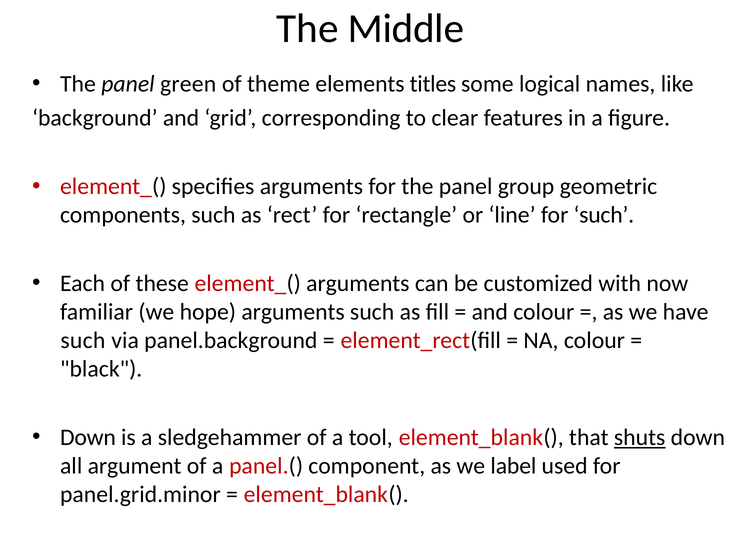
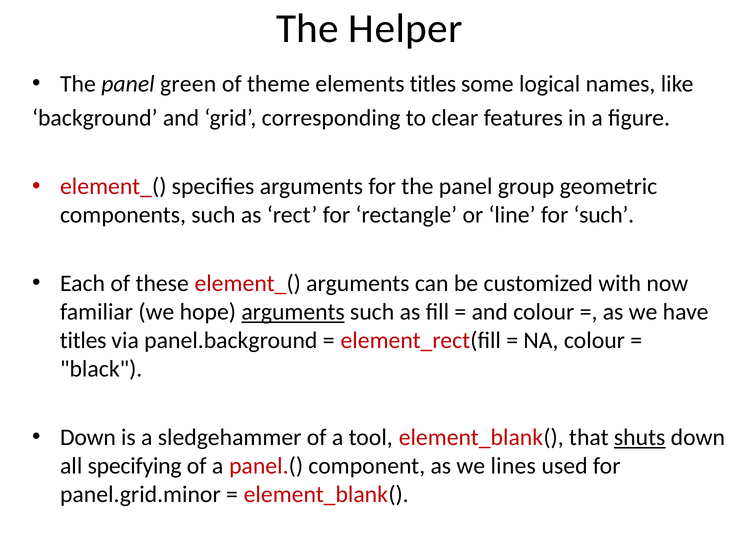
Middle: Middle -> Helper (406, 29)
arguments underline: none -> present (293, 312)
such: such -> titles (83, 341)
argument: argument -> specifying (135, 466)
label: label -> lines (513, 466)
